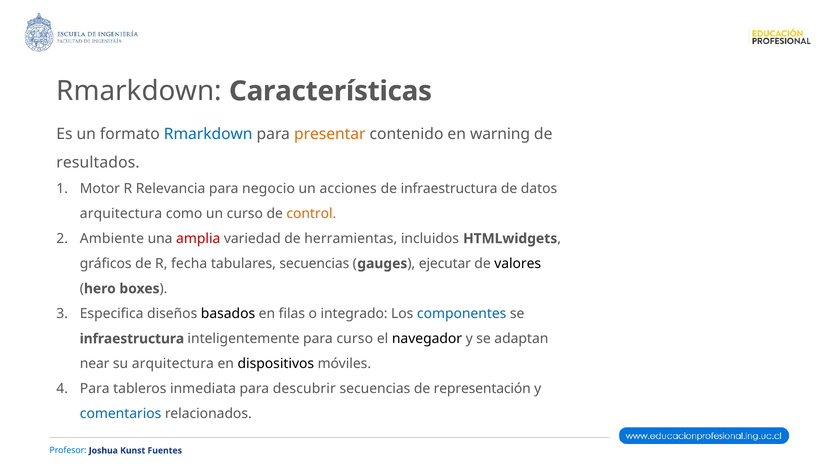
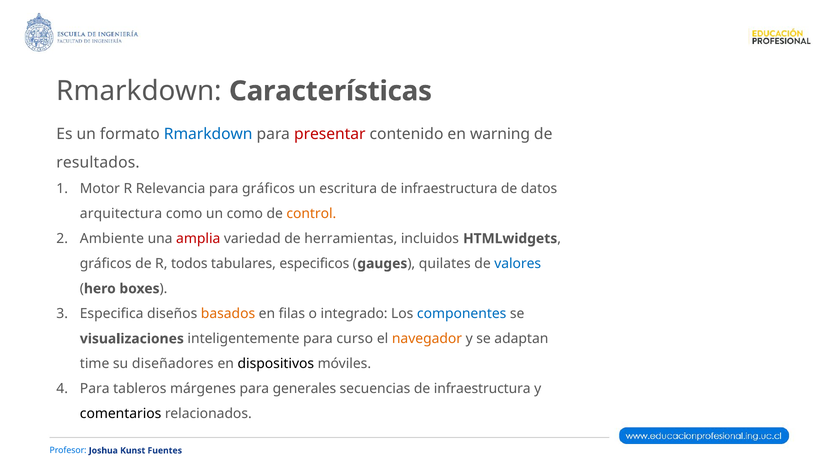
presentar colour: orange -> red (330, 134)
para negocio: negocio -> gráficos (269, 188)
acciones: acciones -> escritura (348, 188)
un curso: curso -> como (245, 213)
fecha: fecha -> todos (189, 263)
tabulares secuencias: secuencias -> especificos (314, 263)
ejecutar: ejecutar -> quilates (445, 263)
valores colour: black -> blue (518, 263)
basados colour: black -> orange (228, 313)
infraestructura: infraestructura -> visualizaciones (132, 339)
navegador colour: black -> orange (427, 339)
near: near -> time (95, 364)
su arquitectura: arquitectura -> diseñadores (173, 364)
inmediata: inmediata -> márgenes (203, 389)
descubrir: descubrir -> generales (304, 389)
secuencias de representación: representación -> infraestructura (482, 389)
comentarios colour: blue -> black (121, 414)
